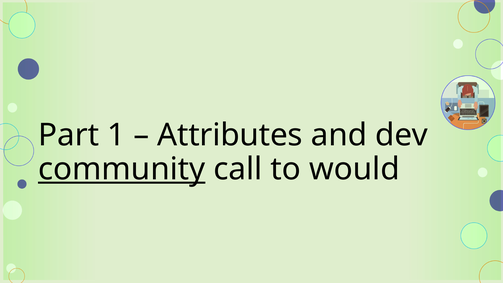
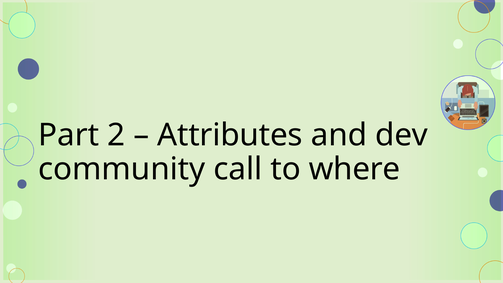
1: 1 -> 2 (116, 135)
community underline: present -> none (122, 169)
would: would -> where (355, 169)
